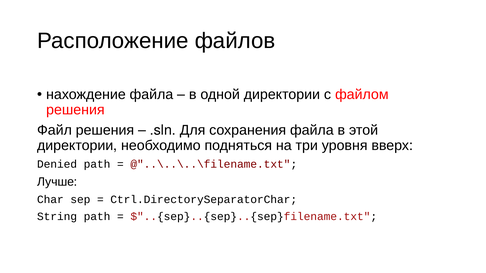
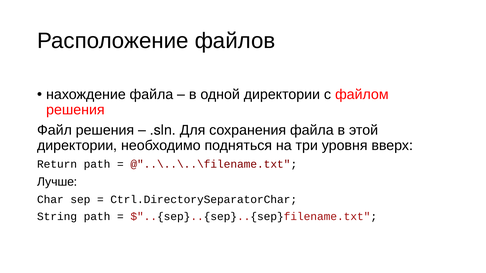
Denied: Denied -> Return (57, 165)
